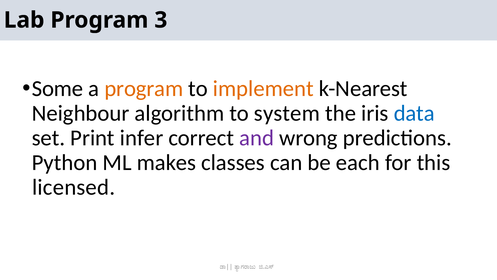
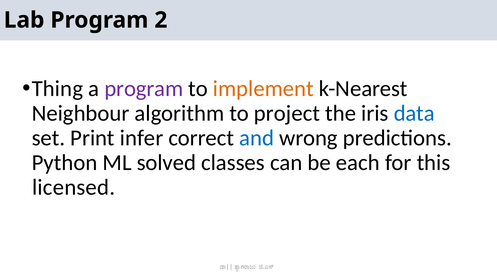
3: 3 -> 2 (161, 20)
Some: Some -> Thing (57, 88)
program colour: orange -> purple (144, 88)
system: system -> project (287, 113)
and colour: purple -> blue (257, 138)
makes: makes -> solved (166, 162)
